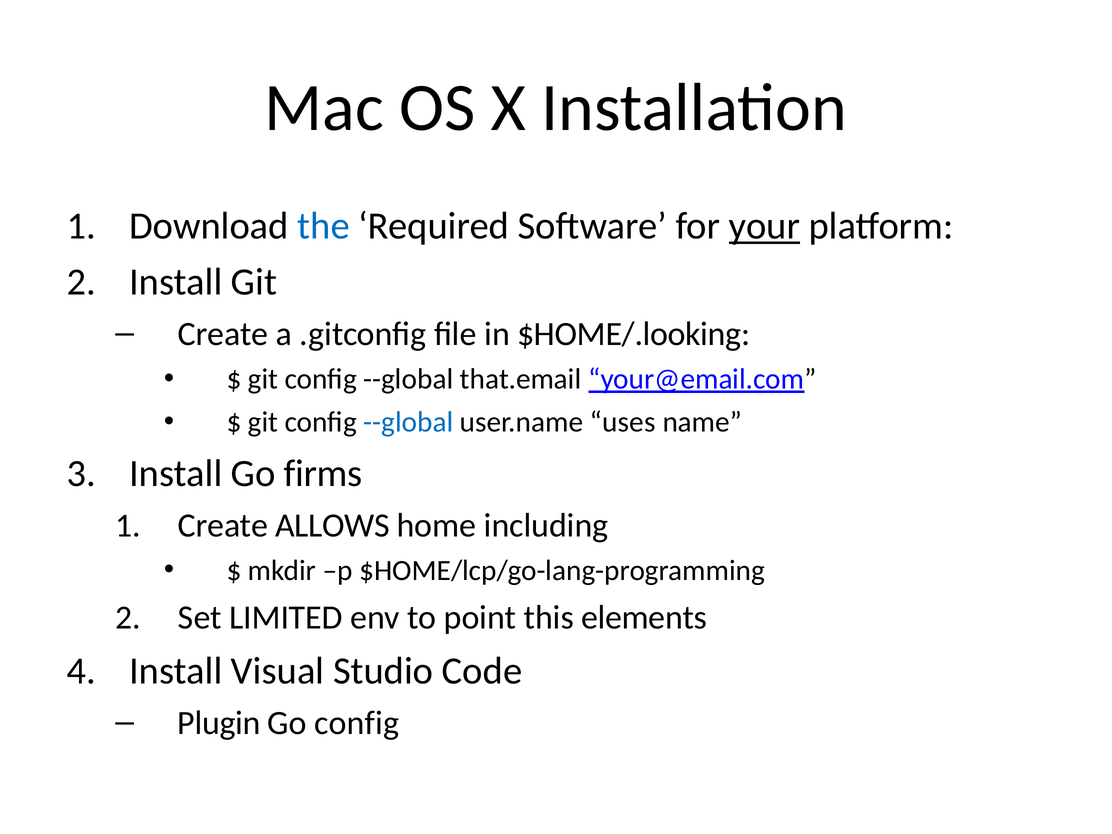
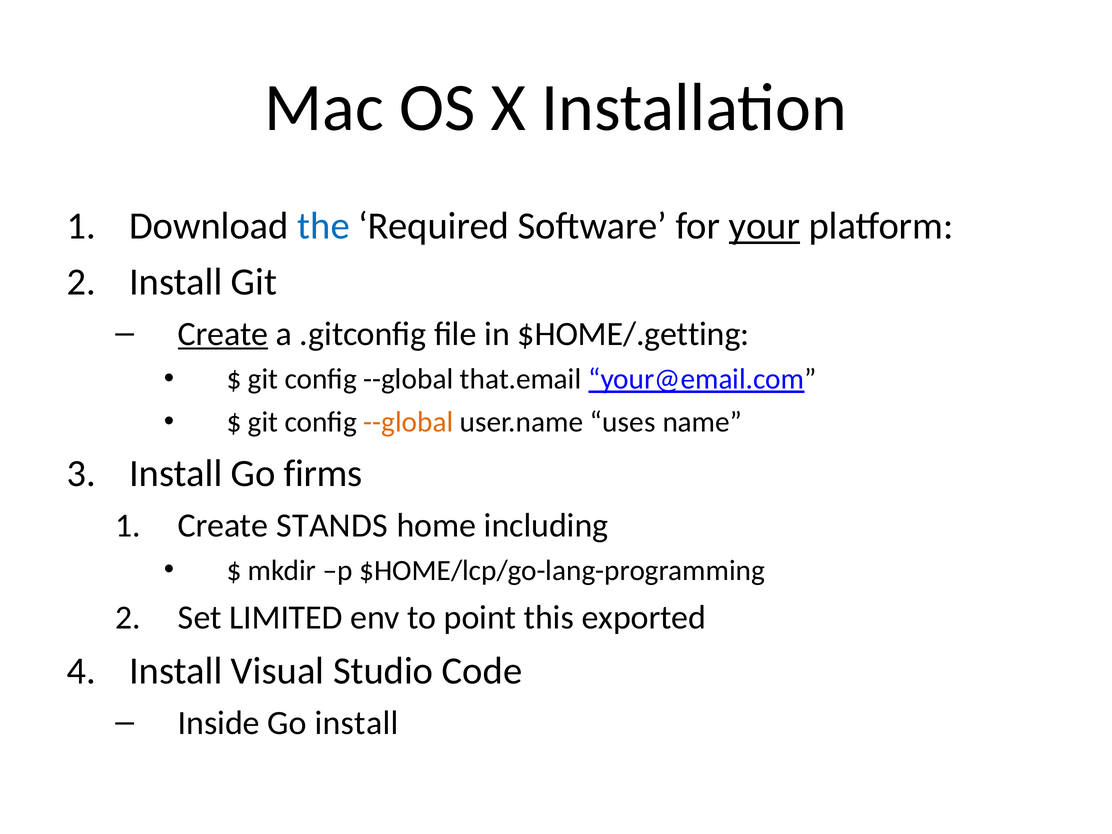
Create underline: none -> present (223, 334)
$HOME/.looking: $HOME/.looking -> $HOME/.getting (634, 334)
--global colour: blue -> orange (408, 422)
ALLOWS: ALLOWS -> STANDS (332, 525)
elements: elements -> exported (644, 617)
Plugin: Plugin -> Inside (219, 723)
Go config: config -> install (357, 723)
